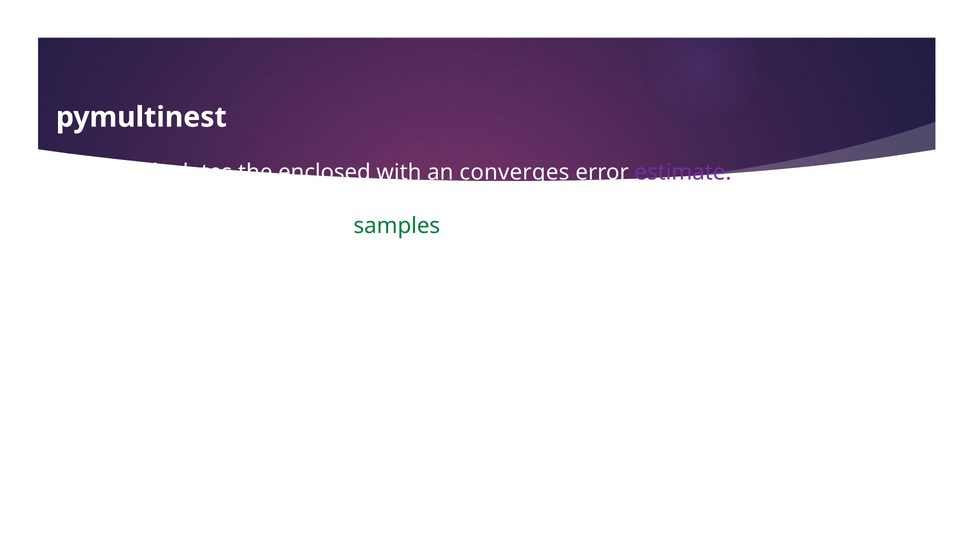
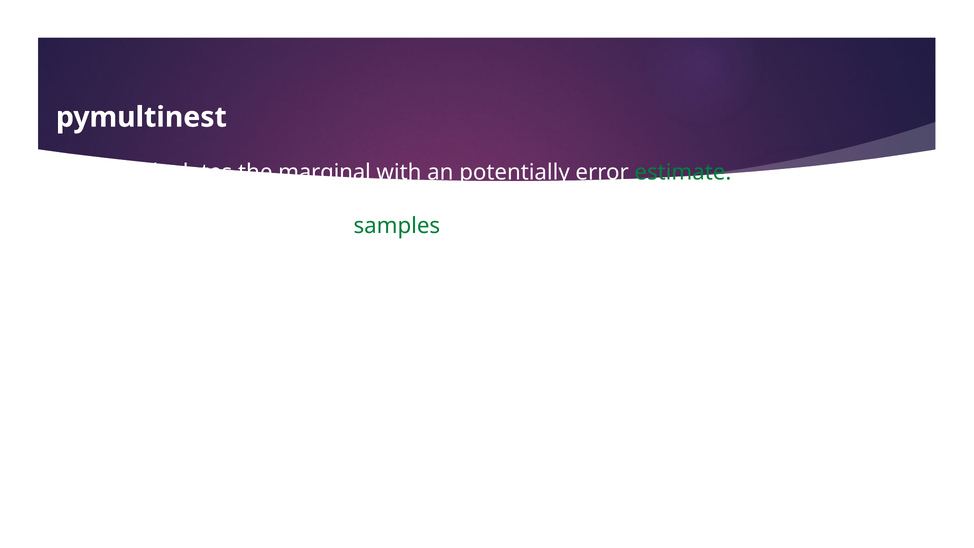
enclosed: enclosed -> marginal (325, 172)
converges: converges -> potentially (515, 172)
estimate colour: purple -> green (683, 172)
